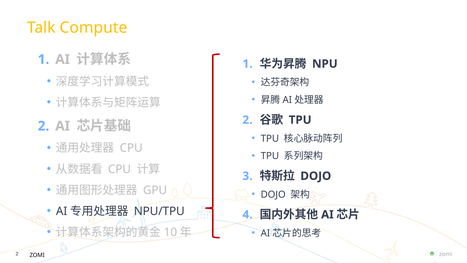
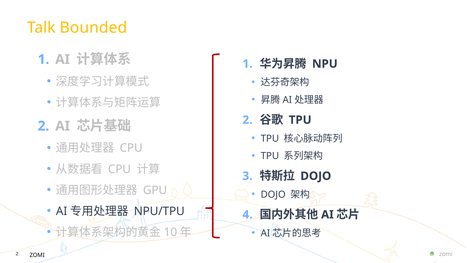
Compute: Compute -> Bounded (93, 28)
